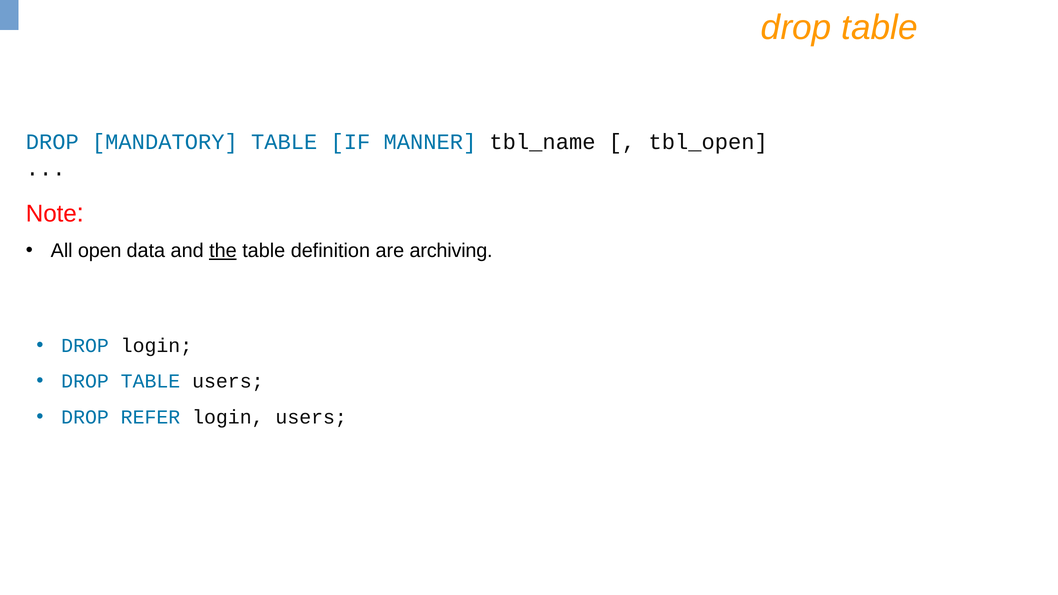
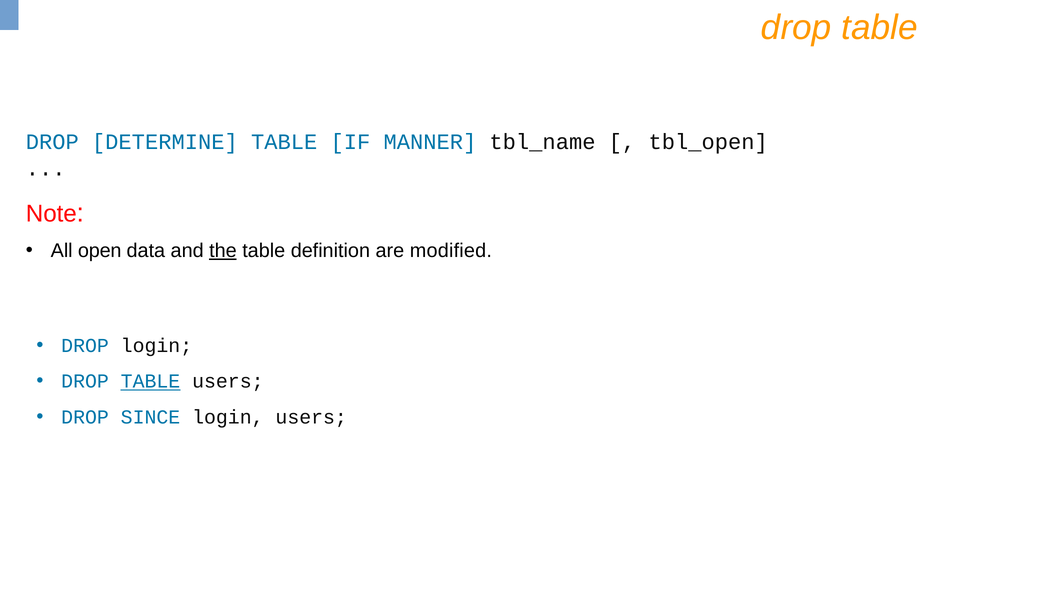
MANDATORY: MANDATORY -> DETERMINE (165, 142)
archiving: archiving -> modified (451, 251)
TABLE underline: none -> present (150, 381)
REFER: REFER -> SINCE (150, 417)
